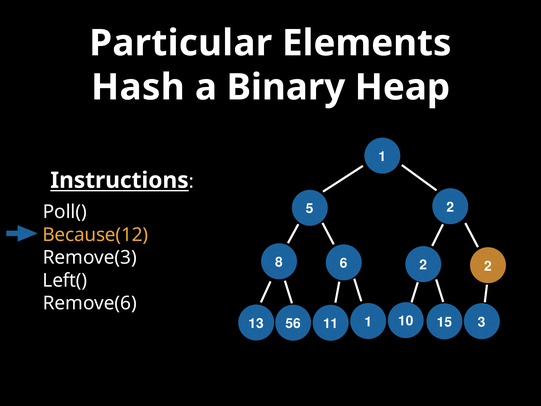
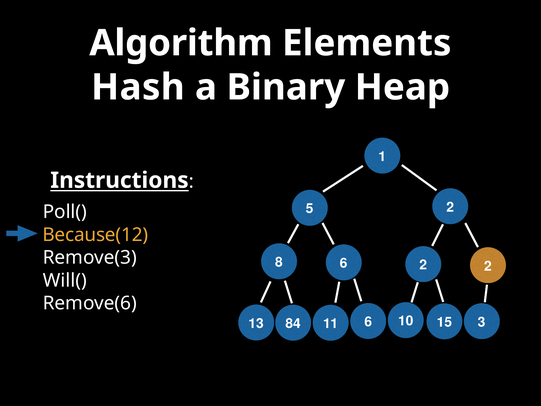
Particular: Particular -> Algorithm (181, 43)
Left(: Left( -> Will( (65, 280)
56: 56 -> 84 (293, 323)
11 1: 1 -> 6 (368, 322)
